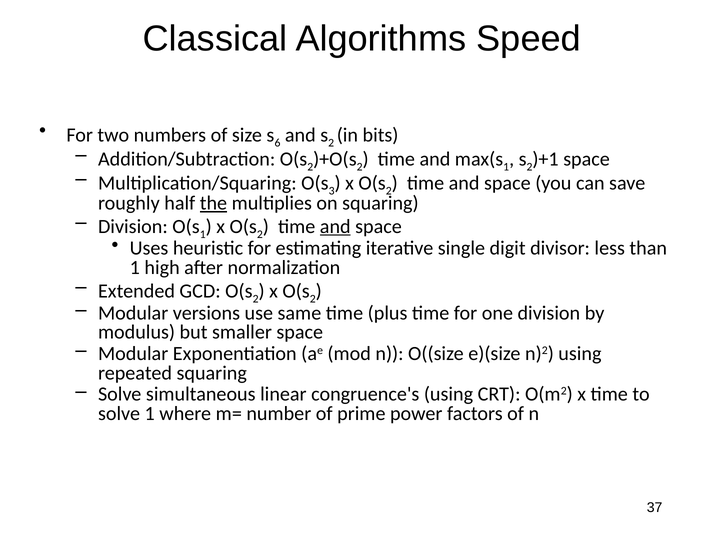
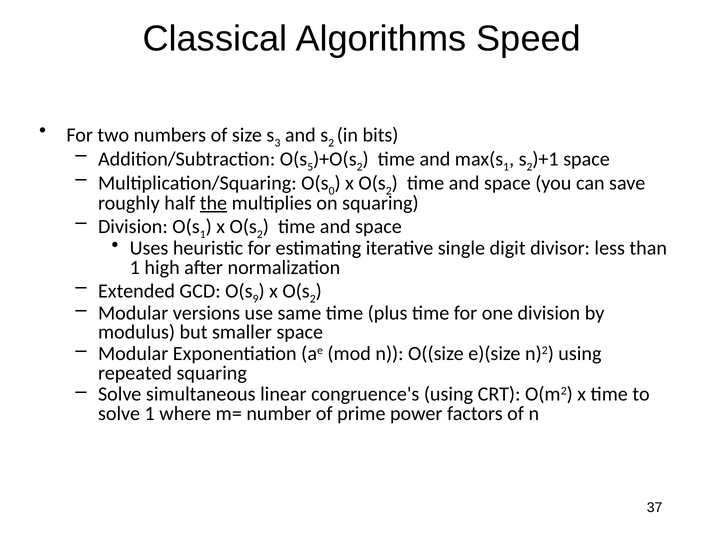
6: 6 -> 3 (278, 143)
2: 2 -> 5 (310, 167)
3: 3 -> 0 (332, 191)
and underline: present -> none (335, 226)
2: 2 -> 9 (256, 299)
